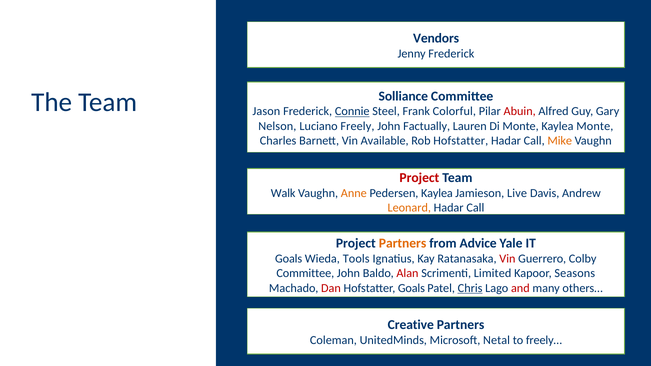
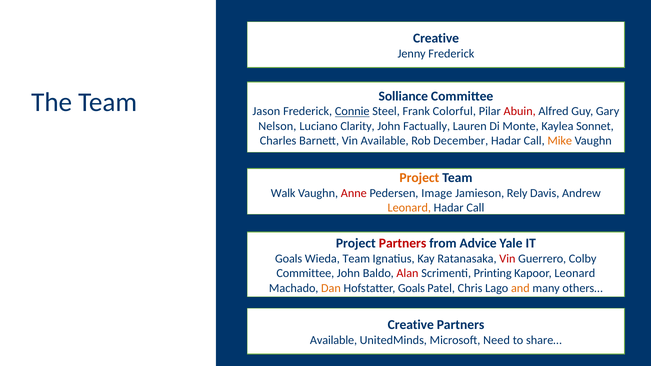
Vendors: Vendors -> Creative (436, 38)
Freely: Freely -> Clarity (358, 126)
Kaylea Monte: Monte -> Sonnet (595, 126)
Rob Hofstatter: Hofstatter -> December (461, 141)
Project colour: red -> orange (419, 178)
Anne colour: orange -> red (354, 193)
Pedersen Kaylea: Kaylea -> Image (437, 193)
Live: Live -> Rely (517, 193)
Partners colour: orange -> red (403, 244)
Wieda Tools: Tools -> Team (356, 259)
Limited: Limited -> Printing (493, 274)
Kapoor Seasons: Seasons -> Leonard (575, 274)
Dan colour: red -> orange (331, 288)
Chris underline: present -> none (470, 288)
and colour: red -> orange (520, 288)
Coleman: Coleman -> Available (334, 340)
Netal: Netal -> Need (497, 340)
freely…: freely… -> share… (544, 340)
